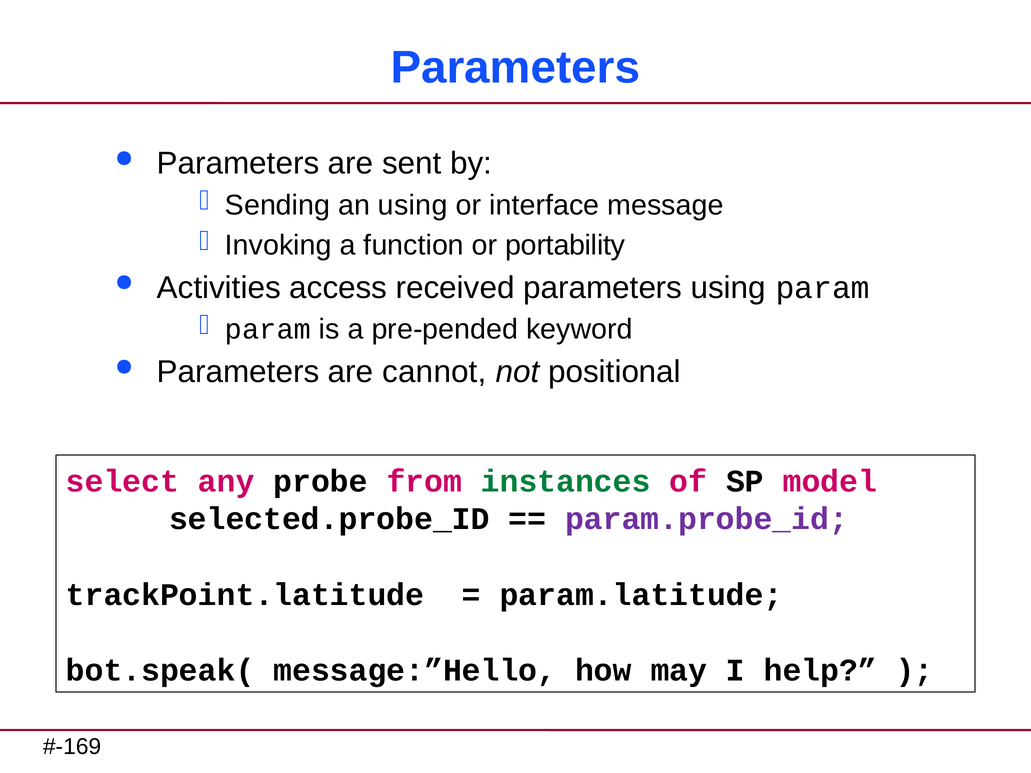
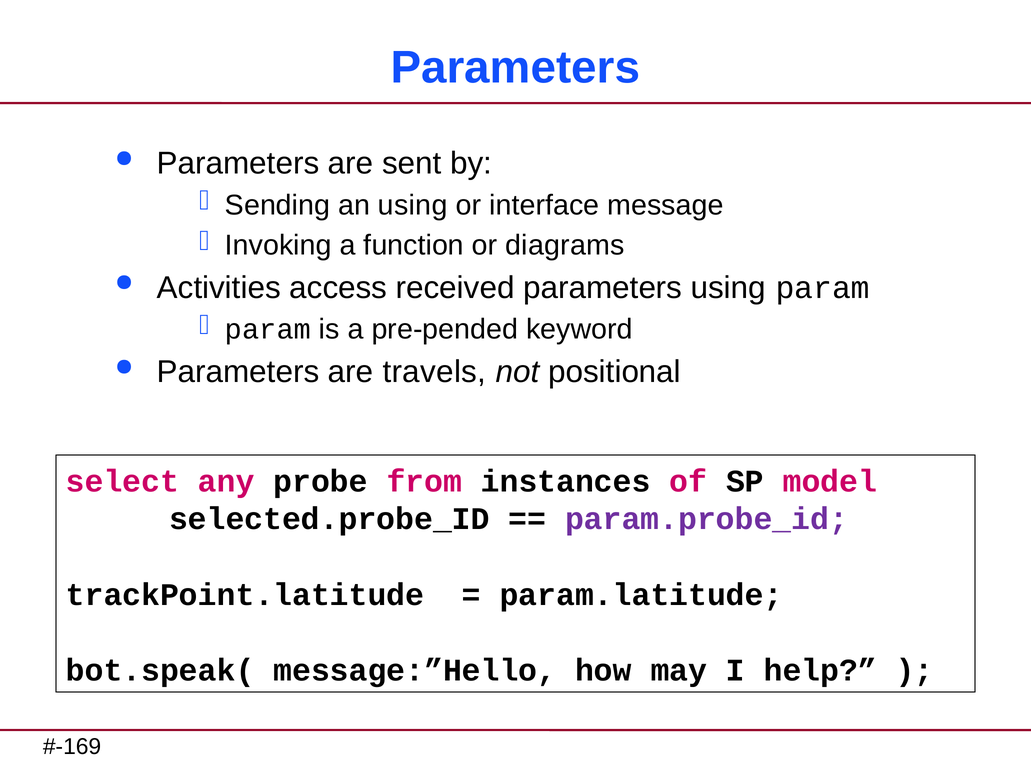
portability: portability -> diagrams (565, 245)
cannot: cannot -> travels (434, 372)
instances colour: green -> black (566, 481)
